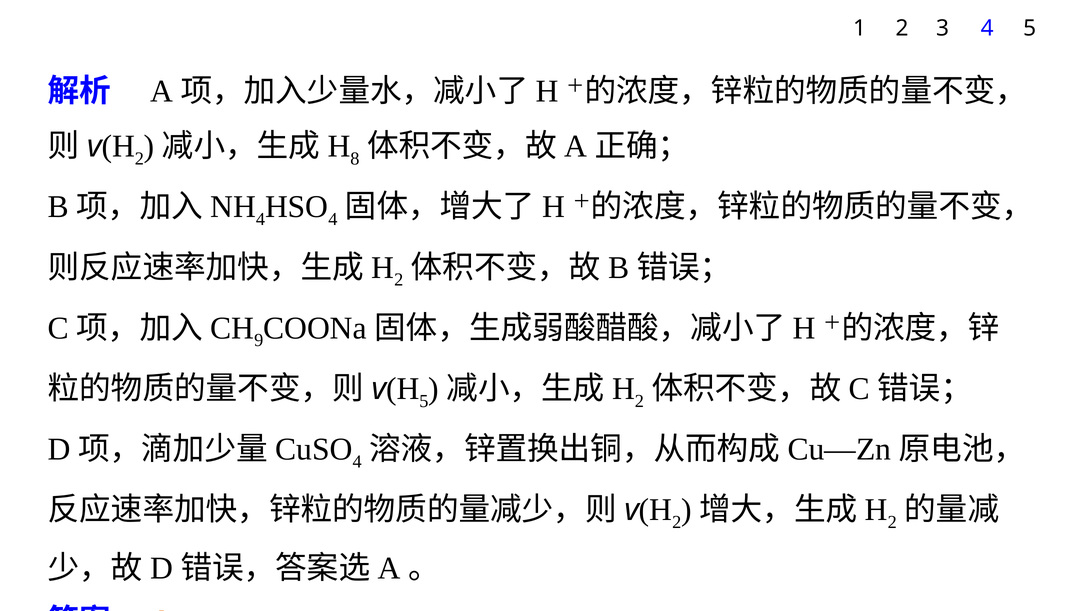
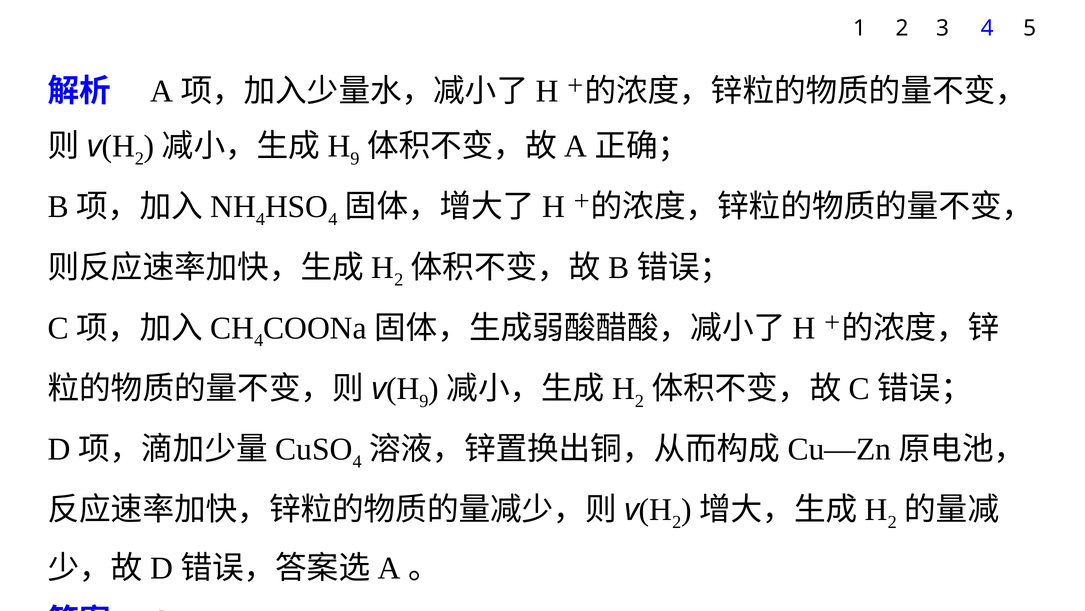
8: 8 -> 9 (355, 159)
9: 9 -> 4 (259, 340)
5: 5 -> 9 (424, 401)
